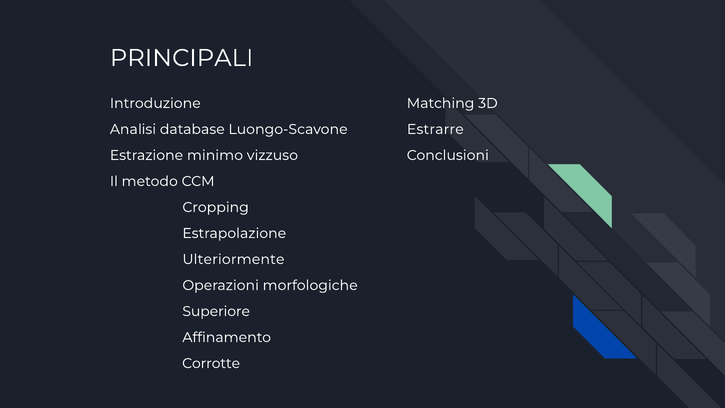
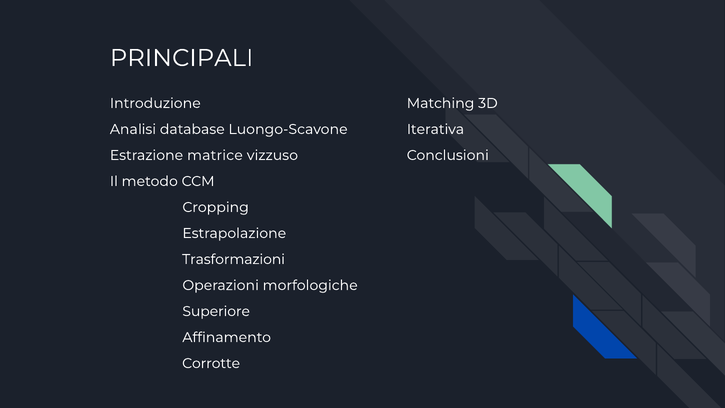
Estrarre: Estrarre -> Iterativa (435, 129)
minimo: minimo -> matrice (215, 155)
Ulteriormente: Ulteriormente -> Trasformazioni (234, 259)
